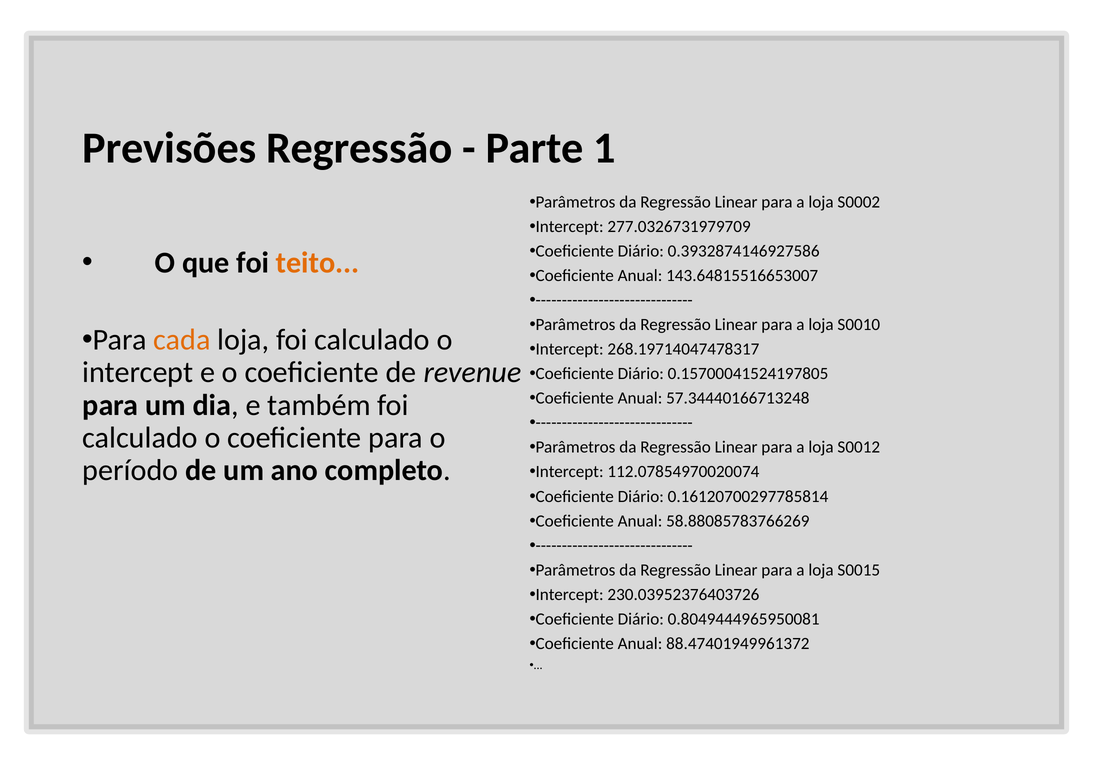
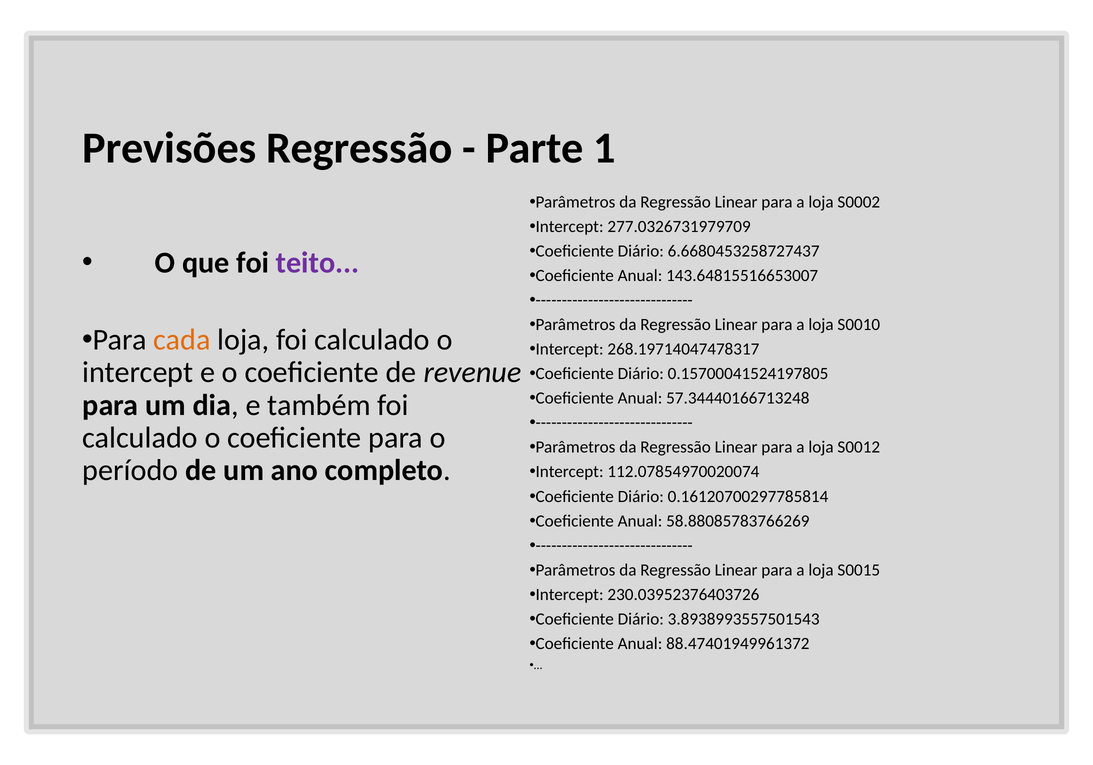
0.3932874146927586: 0.3932874146927586 -> 6.6680453258727437 (744, 251)
teito colour: orange -> purple (318, 263)
0.8049444965950081: 0.8049444965950081 -> 3.8938993557501543 (744, 619)
